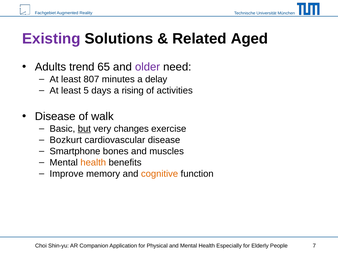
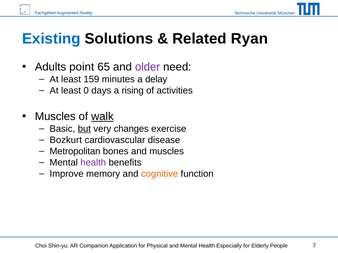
Existing colour: purple -> blue (51, 39)
Aged: Aged -> Ryan (249, 39)
trend: trend -> point (82, 67)
807: 807 -> 159 (91, 79)
5: 5 -> 0 (86, 91)
Disease: Disease -> Muscles (55, 117)
walk underline: none -> present (102, 117)
Smartphone: Smartphone -> Metropolitan (75, 151)
health colour: orange -> purple (93, 163)
